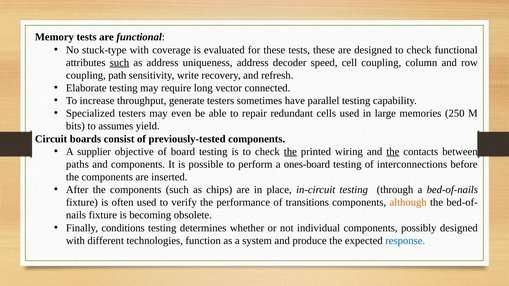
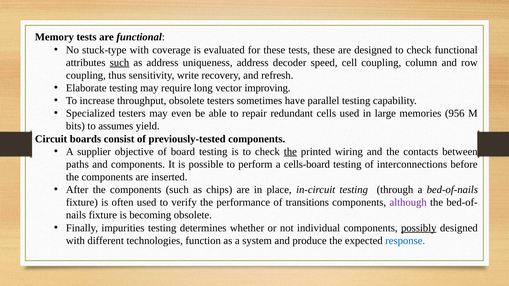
path: path -> thus (117, 75)
connected: connected -> improving (267, 88)
throughput generate: generate -> obsolete (187, 101)
250: 250 -> 956 (455, 114)
the underline: present -> none (393, 152)
ones-board: ones-board -> cells-board (307, 164)
although colour: orange -> purple (408, 203)
conditions: conditions -> impurities (123, 228)
possibly underline: none -> present (419, 228)
